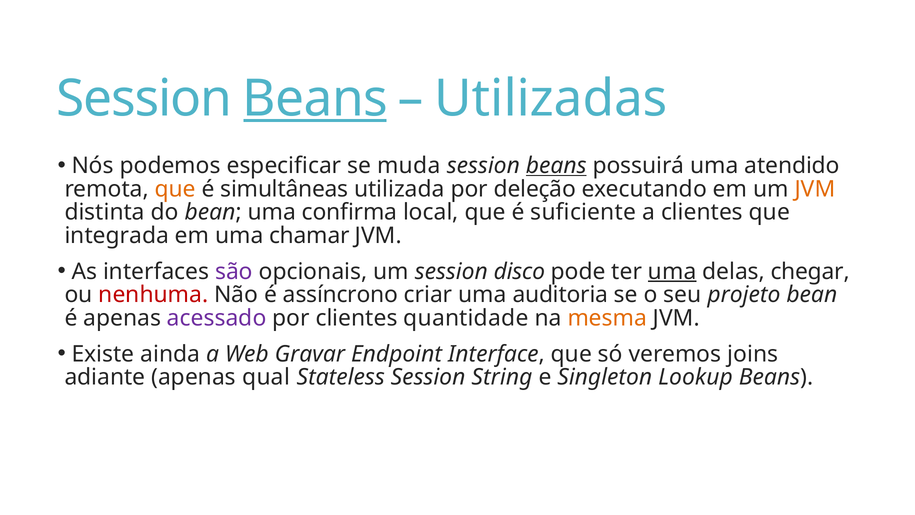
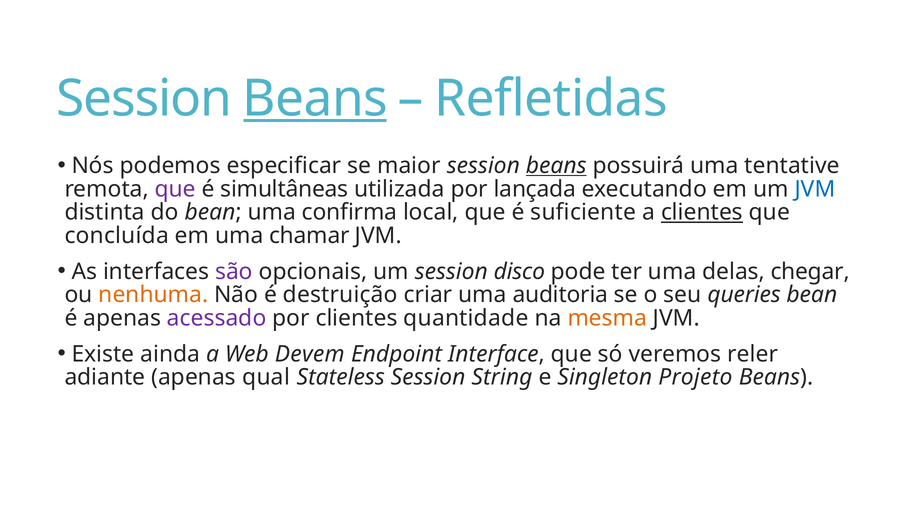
Utilizadas: Utilizadas -> Refletidas (551, 98)
muda: muda -> maior (409, 166)
atendido: atendido -> tentative (792, 166)
que colour: orange -> purple (175, 189)
deleção: deleção -> lançada (535, 189)
JVM colour: orange -> blue (815, 189)
clientes underline: none -> present (702, 212)
integrada: integrada -> concluída (117, 236)
uma underline: present -> none (672, 271)
nenhuma colour: red -> orange (153, 295)
assíncrono: assíncrono -> destruição (340, 295)
projeto: projeto -> queries (744, 295)
Gravar: Gravar -> Devem (310, 354)
joins: joins -> reler (753, 354)
Lookup: Lookup -> Projeto (695, 377)
